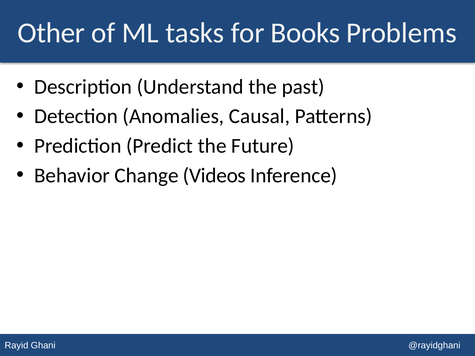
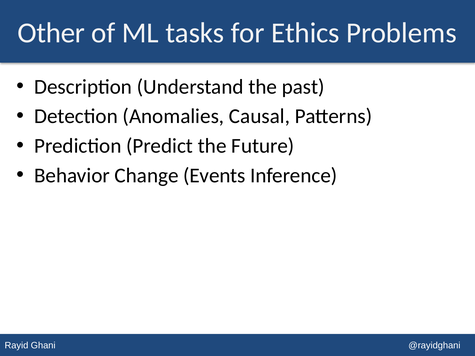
Books: Books -> Ethics (305, 33)
Videos: Videos -> Events (214, 176)
